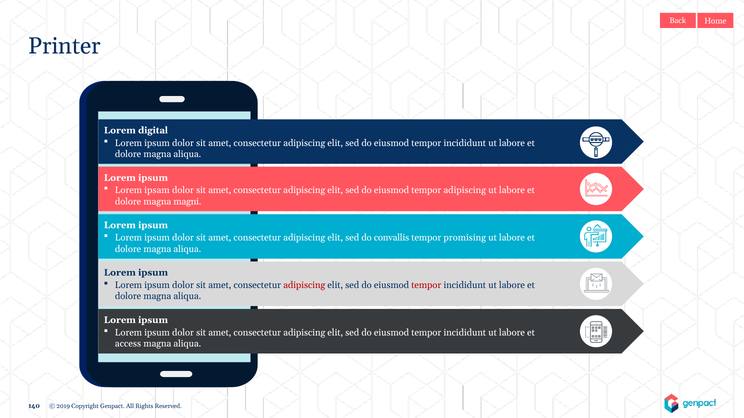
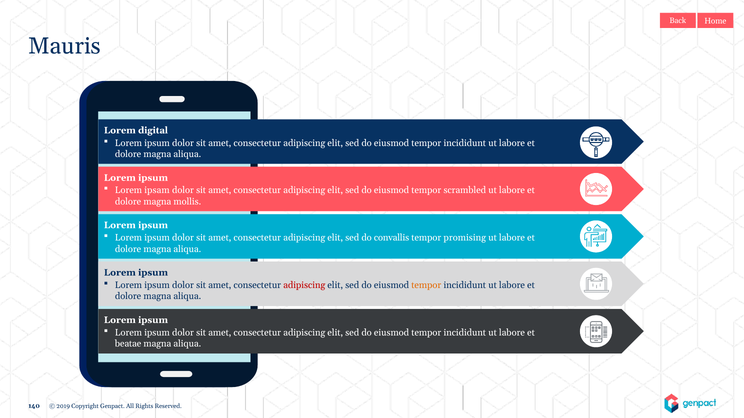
Printer: Printer -> Mauris (65, 46)
tempor adipiscing: adipiscing -> scrambled (465, 191)
magni: magni -> mollis (187, 202)
tempor colour: red -> orange (426, 286)
access: access -> beatae (128, 344)
